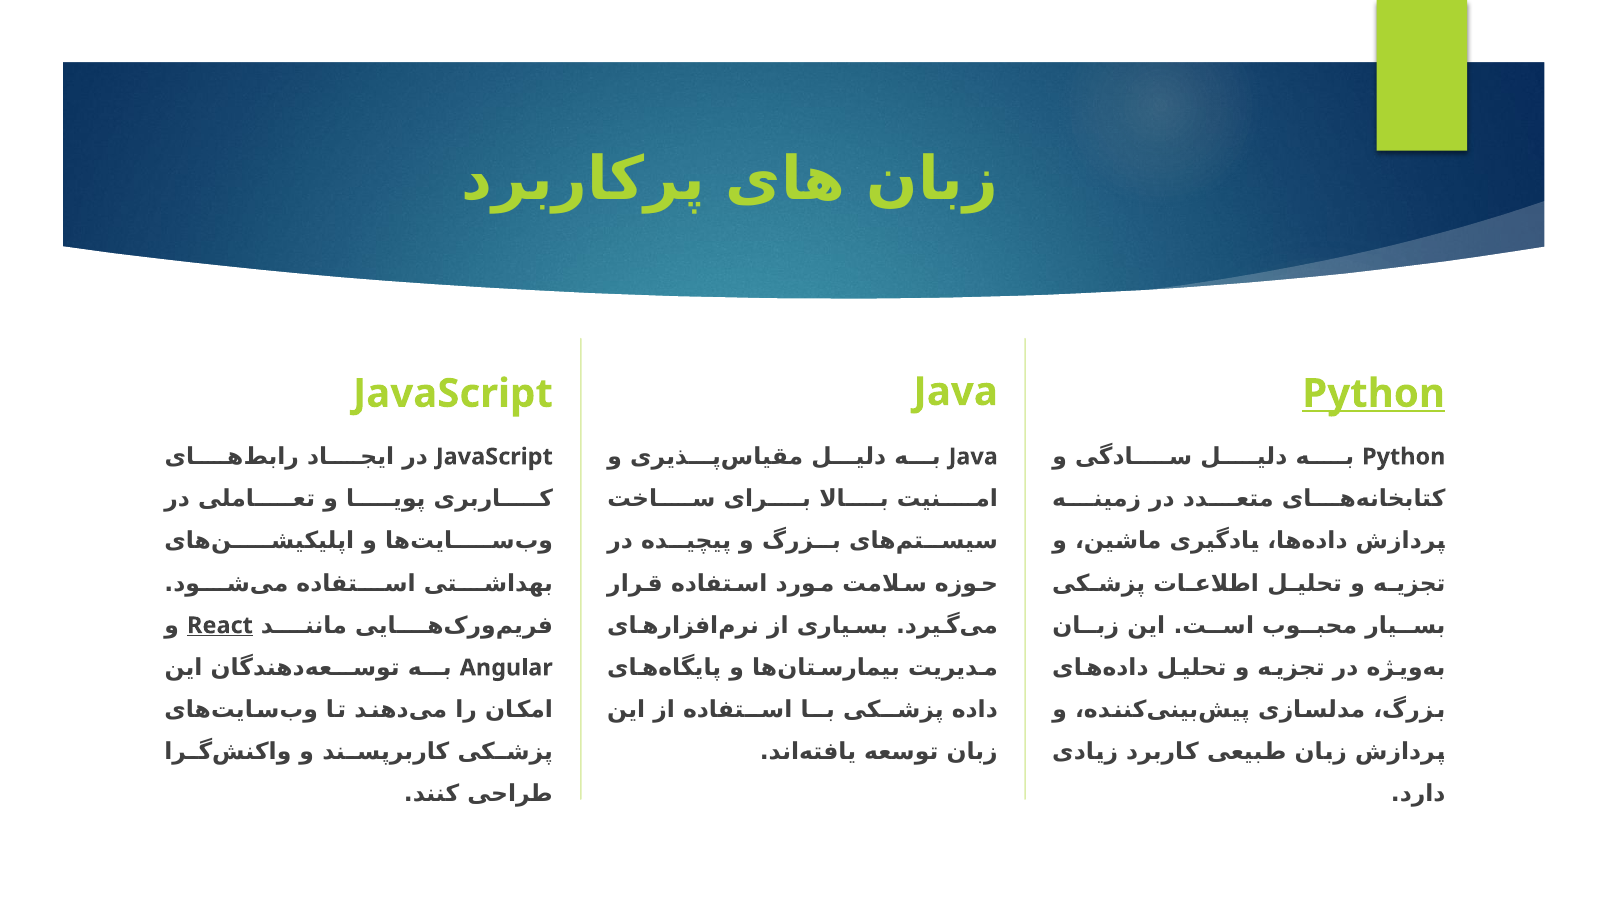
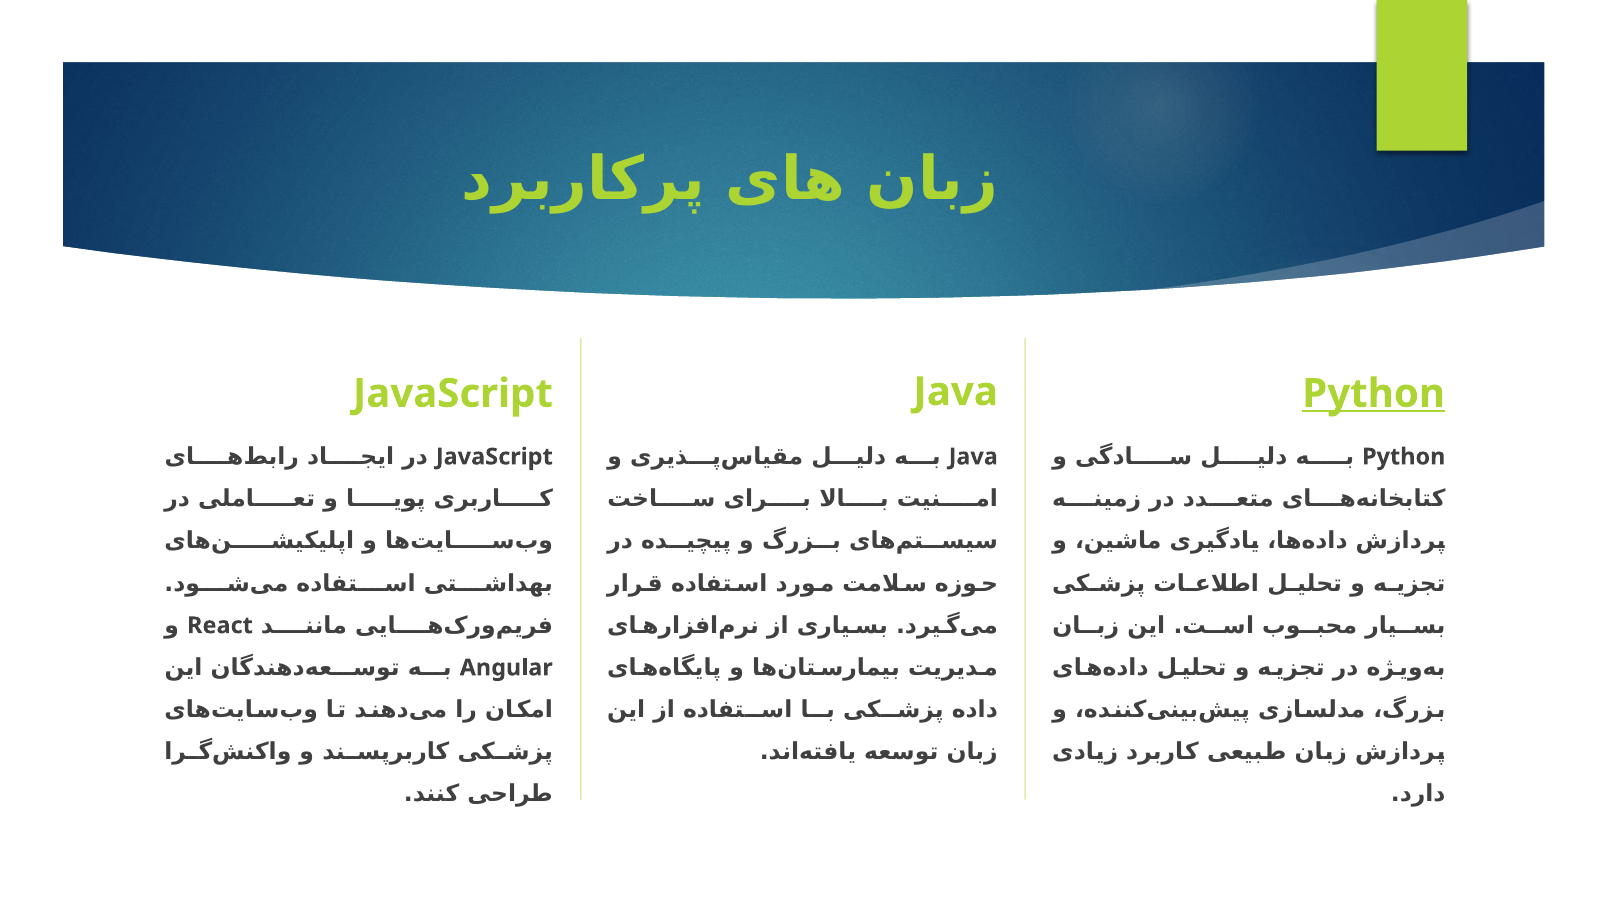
React underline: present -> none (220, 626)
